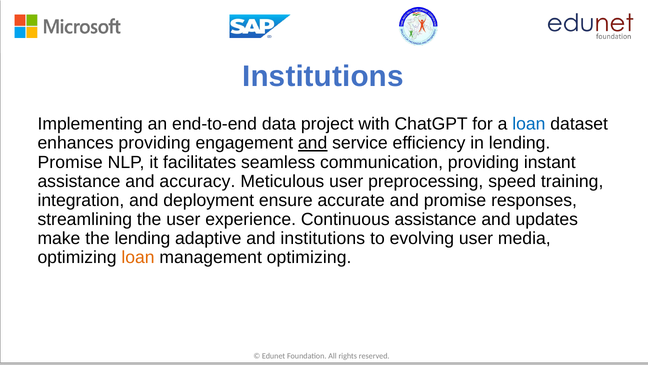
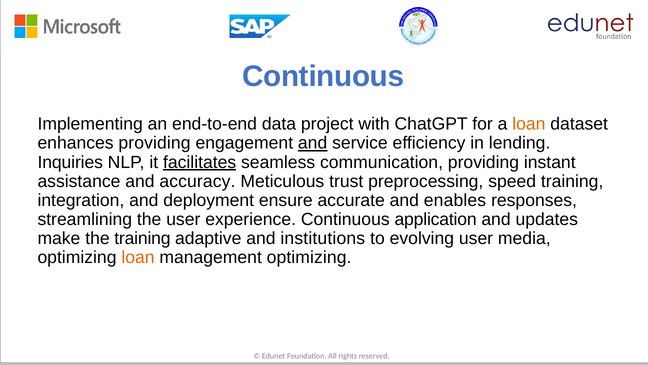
Institutions: Institutions -> Continuous (323, 76)
loan colour: blue -> orange (529, 124)
Promise: Promise -> Inquiries (70, 162)
facilitates underline: none -> present (200, 162)
Meticulous user: user -> trust (346, 181)
and promise: promise -> enables (455, 200)
Continuous assistance: assistance -> application (436, 219)
the lending: lending -> training (142, 238)
